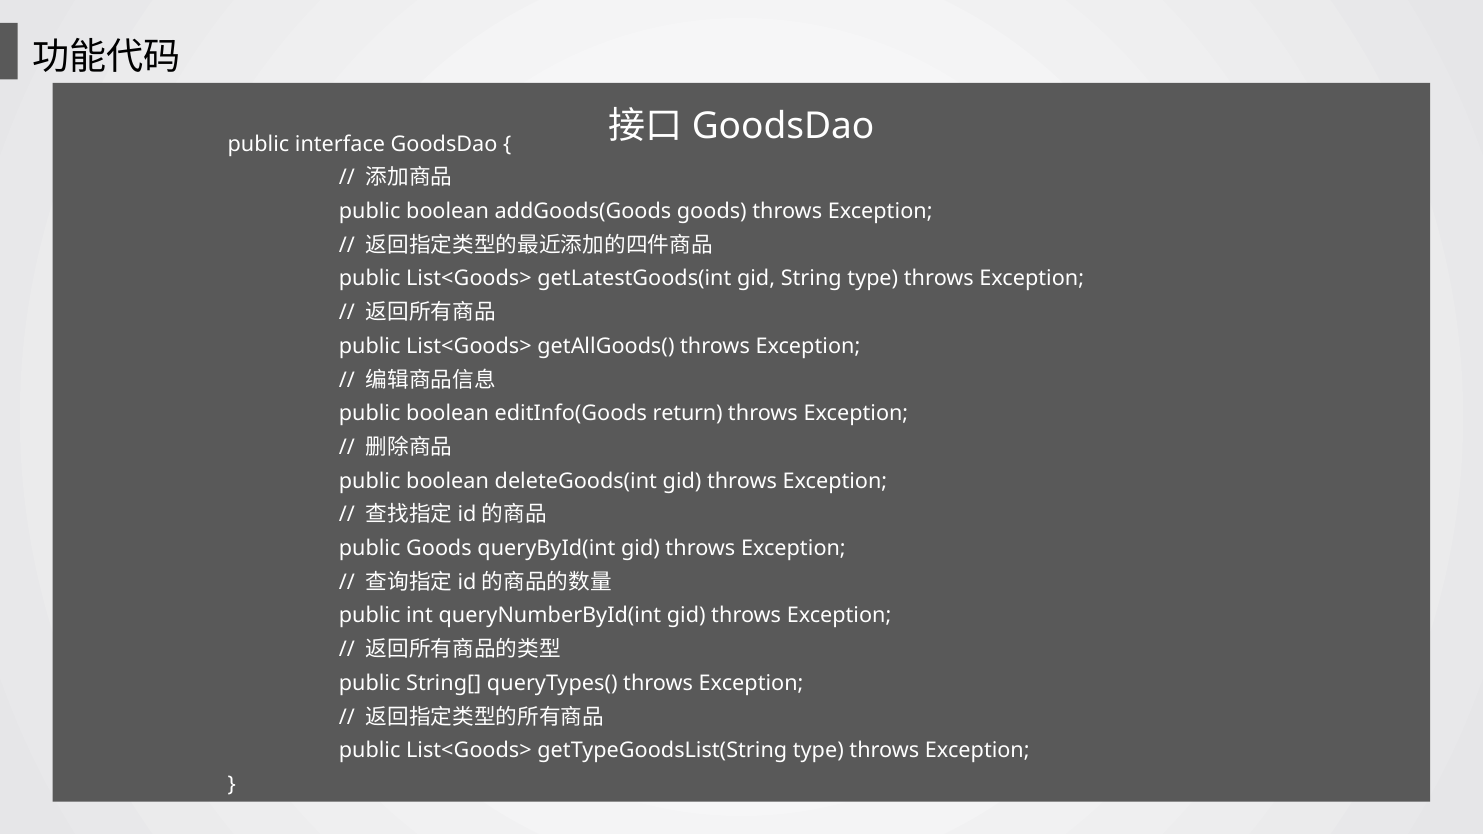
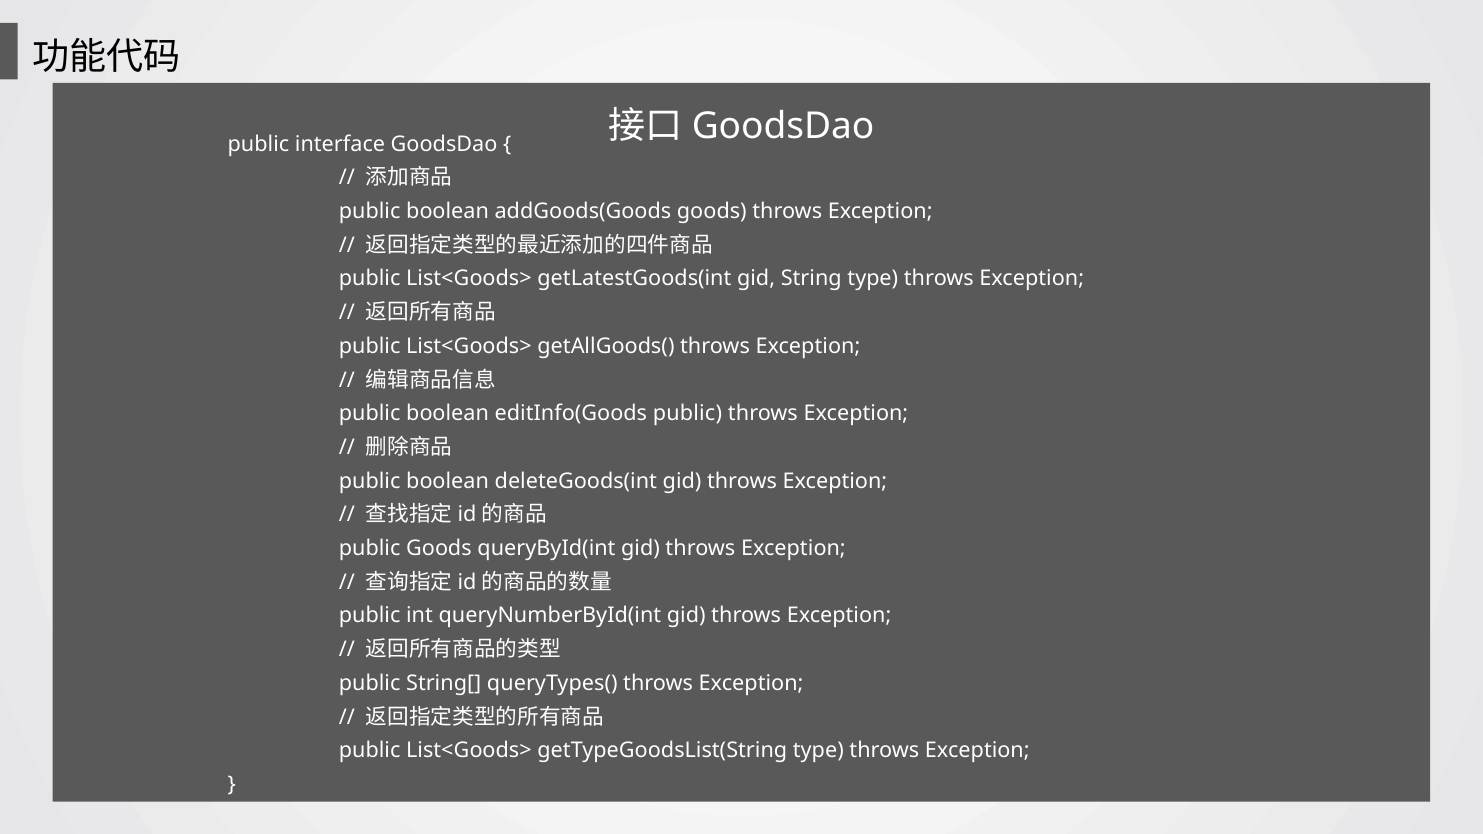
editInfo(Goods return: return -> public (687, 414)
